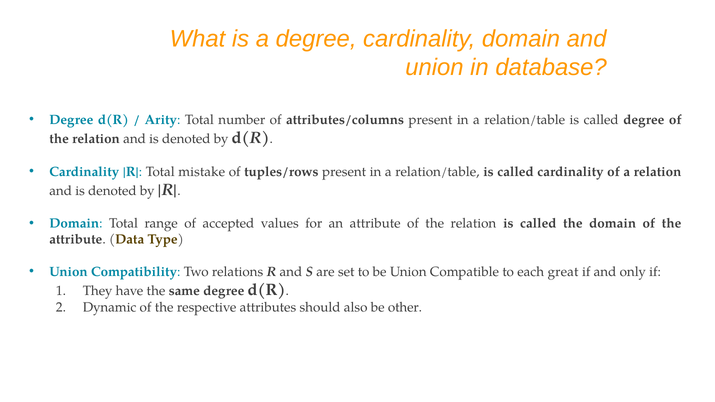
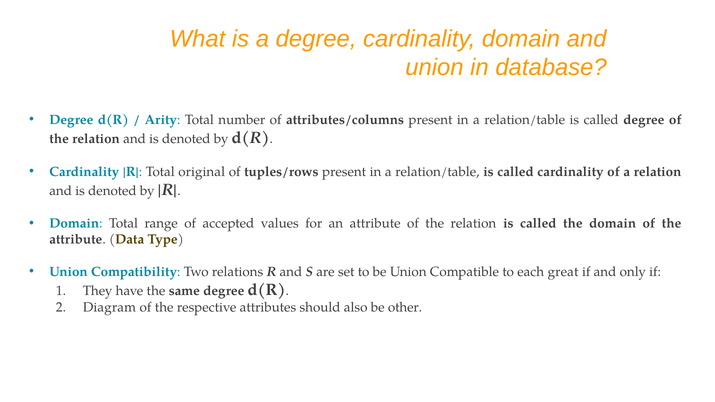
mistake: mistake -> original (202, 172)
Dynamic: Dynamic -> Diagram (109, 308)
